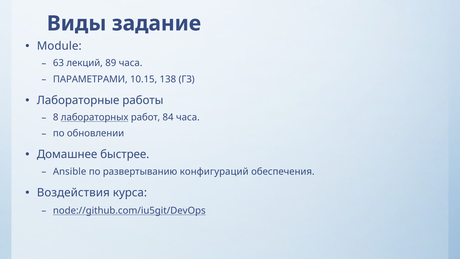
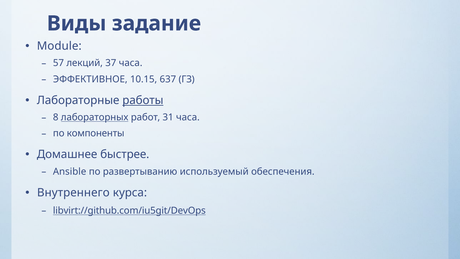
63: 63 -> 57 (58, 63)
89: 89 -> 37 (111, 63)
ПАРАМЕТРАМИ: ПАРАМЕТРАМИ -> ЭФФЕКТИВНОЕ (90, 79)
138: 138 -> 637 (168, 79)
работы underline: none -> present (143, 100)
84: 84 -> 31 (168, 117)
обновлении: обновлении -> компоненты (96, 133)
конфигураций: конфигураций -> используемый (214, 171)
Воздействия: Воздействия -> Внутреннего (73, 192)
node://github.com/iu5git/DevOps: node://github.com/iu5git/DevOps -> libvirt://github.com/iu5git/DevOps (129, 210)
